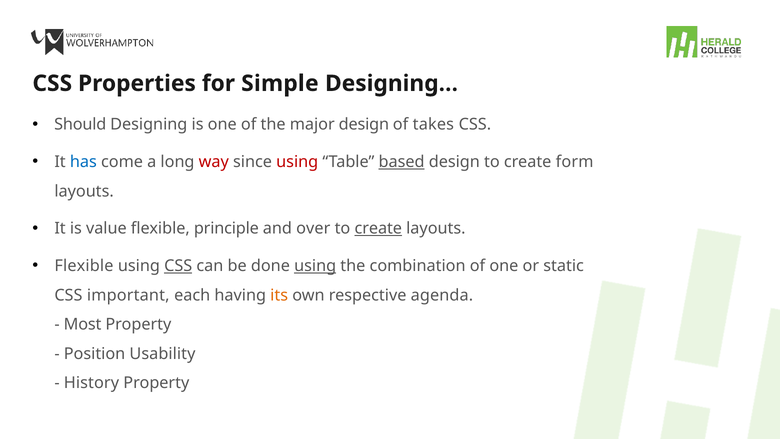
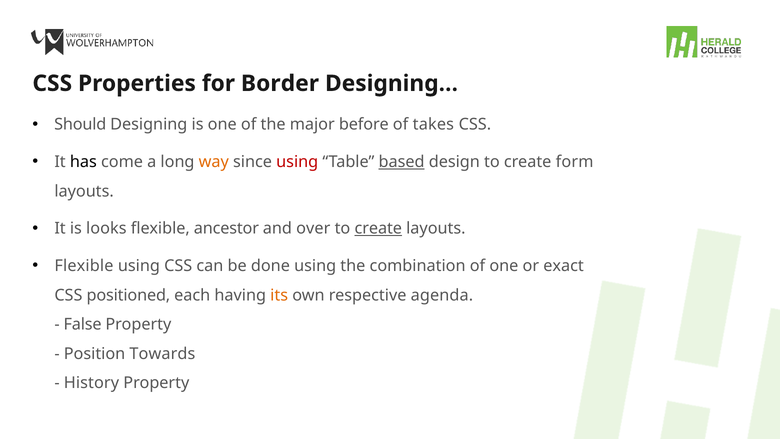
Simple: Simple -> Border (280, 83)
major design: design -> before (364, 124)
has colour: blue -> black (83, 162)
way colour: red -> orange (214, 162)
value: value -> looks (106, 228)
principle: principle -> ancestor (226, 228)
CSS underline: present -> none (178, 266)
using underline: present -> none (315, 266)
static: static -> exact (564, 266)
important: important -> positioned (128, 295)
Most: Most -> False (83, 324)
Usability: Usability -> Towards (162, 353)
